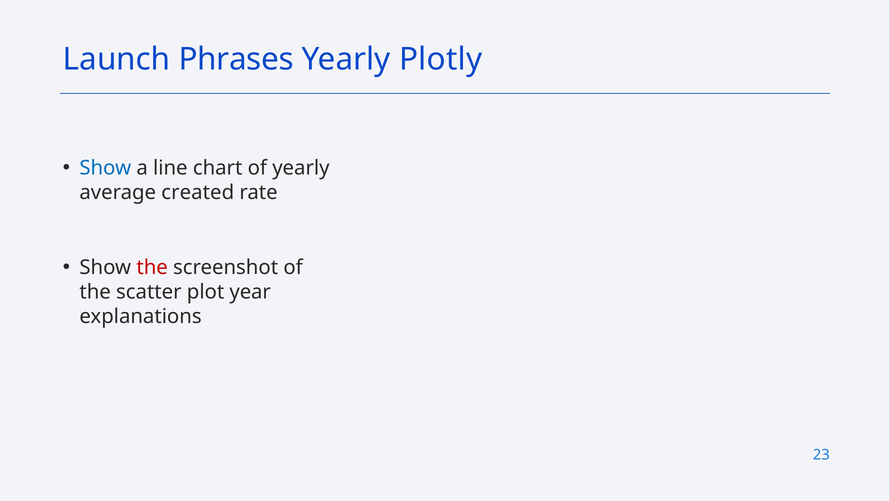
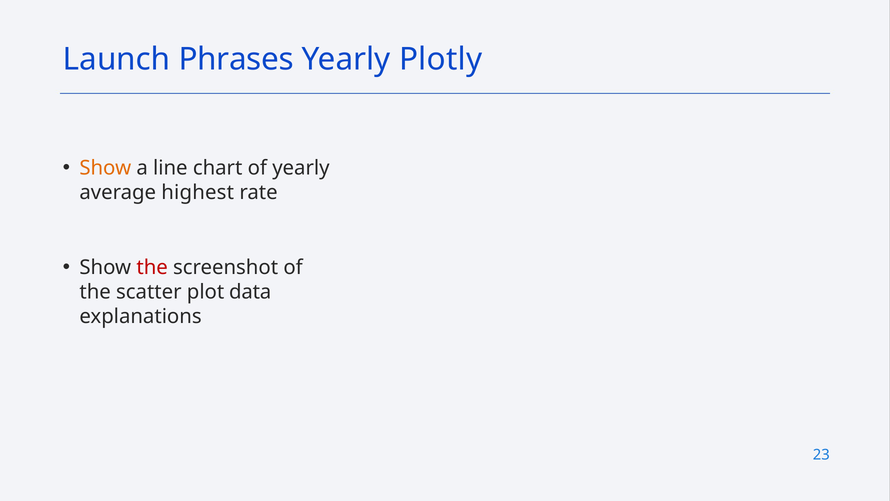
Show colour: blue -> orange (105, 168)
created: created -> highest (198, 192)
year: year -> data (250, 292)
